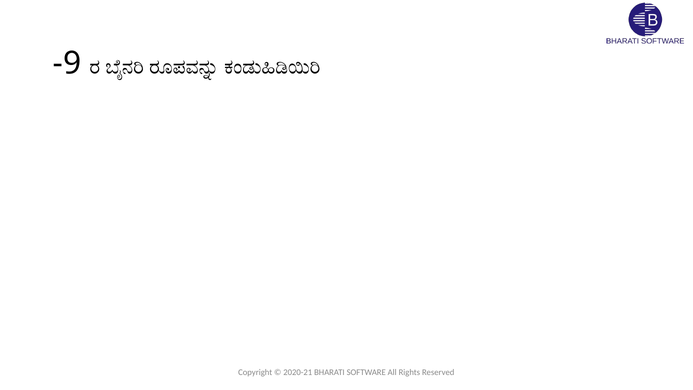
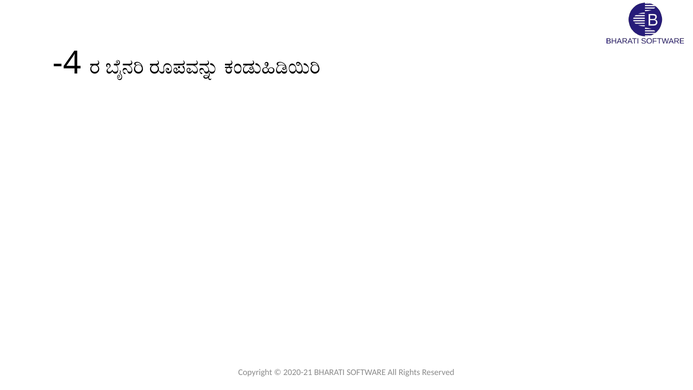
-9: -9 -> -4 (67, 63)
